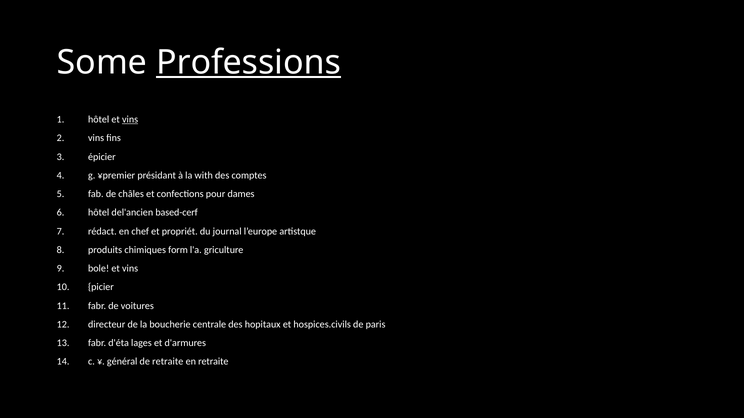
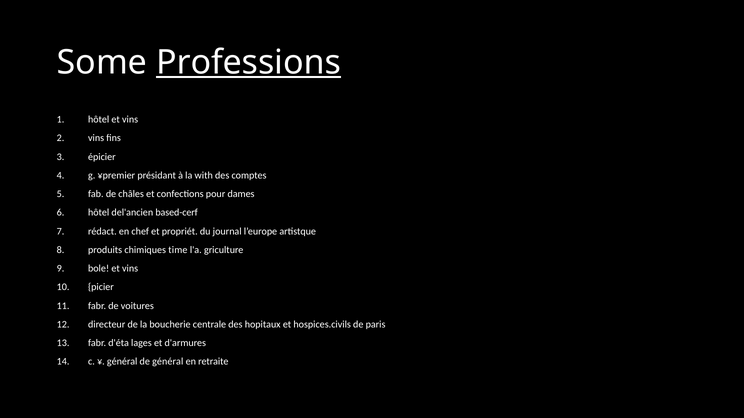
vins underline: present -> none (130, 120)
form: form -> time (178, 250)
de retraite: retraite -> général (168, 362)
